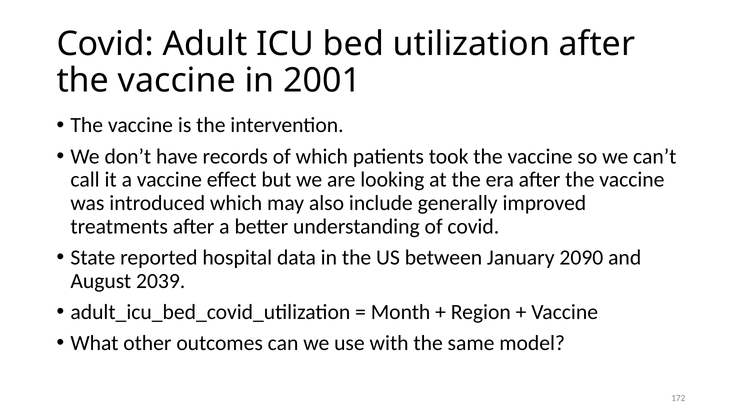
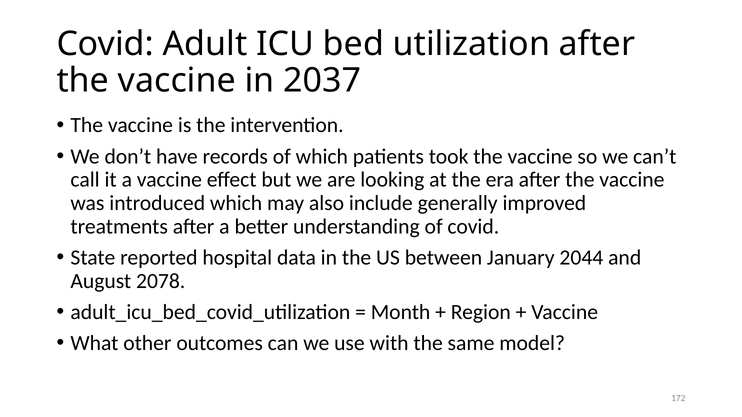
2001: 2001 -> 2037 (322, 81)
2090: 2090 -> 2044 (581, 258)
2039: 2039 -> 2078 (161, 281)
